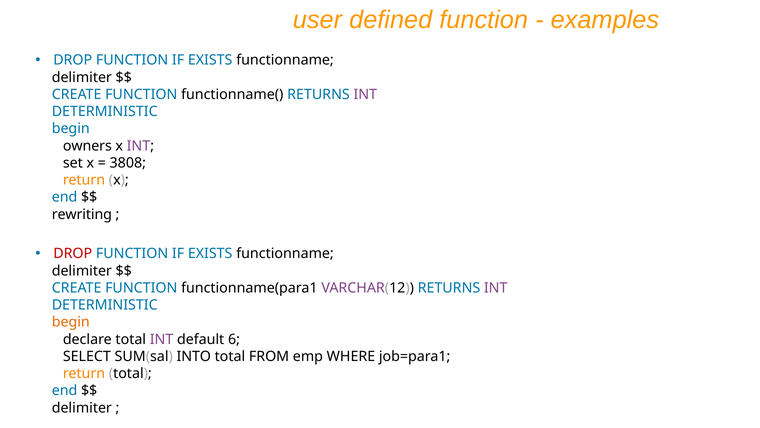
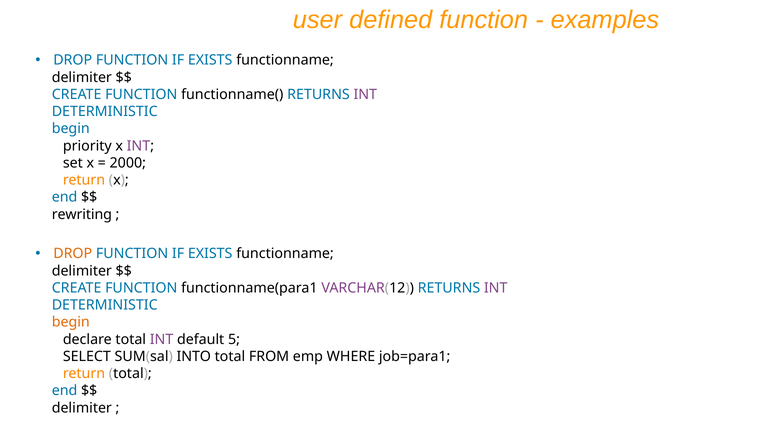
owners: owners -> priority (87, 146)
3808: 3808 -> 2000 (128, 163)
DROP colour: red -> orange (73, 253)
6: 6 -> 5 (234, 339)
